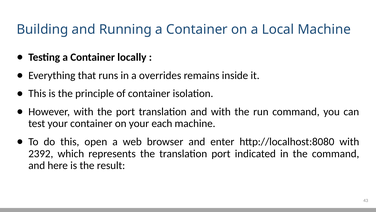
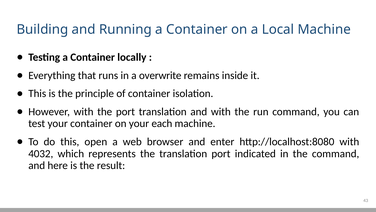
overrides: overrides -> overwrite (160, 75)
2392: 2392 -> 4032 (41, 153)
